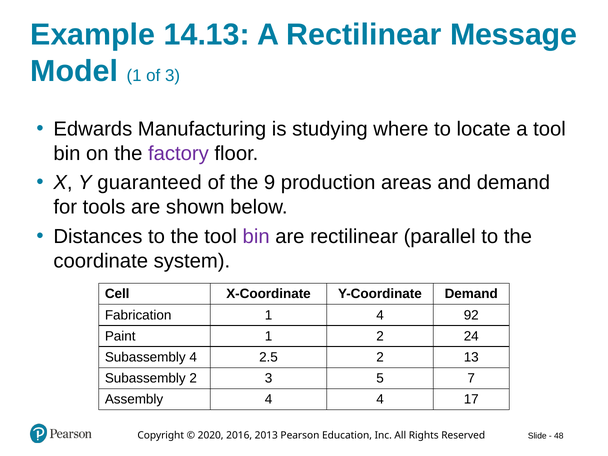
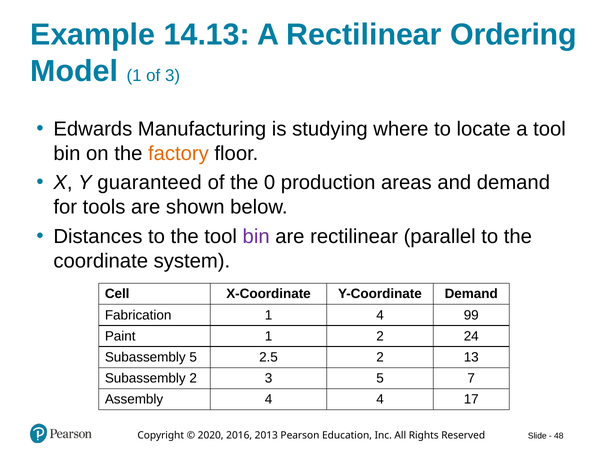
Message: Message -> Ordering (513, 35)
factory colour: purple -> orange (178, 153)
9: 9 -> 0 (270, 183)
92: 92 -> 99 (471, 315)
Subassembly 4: 4 -> 5 (193, 357)
